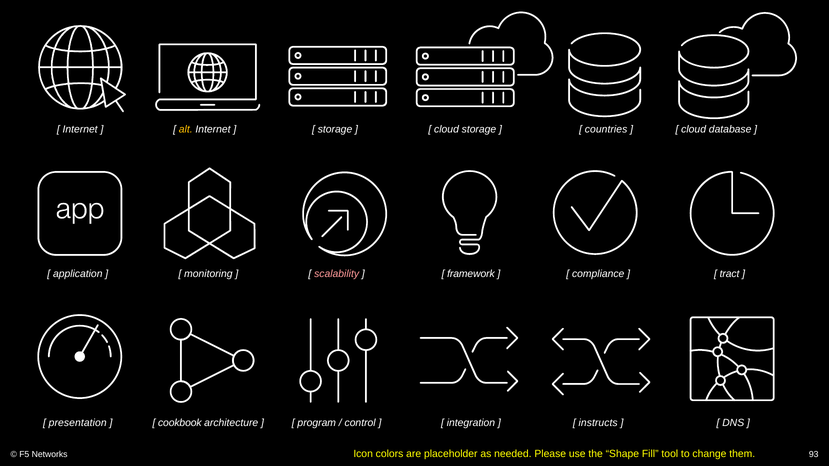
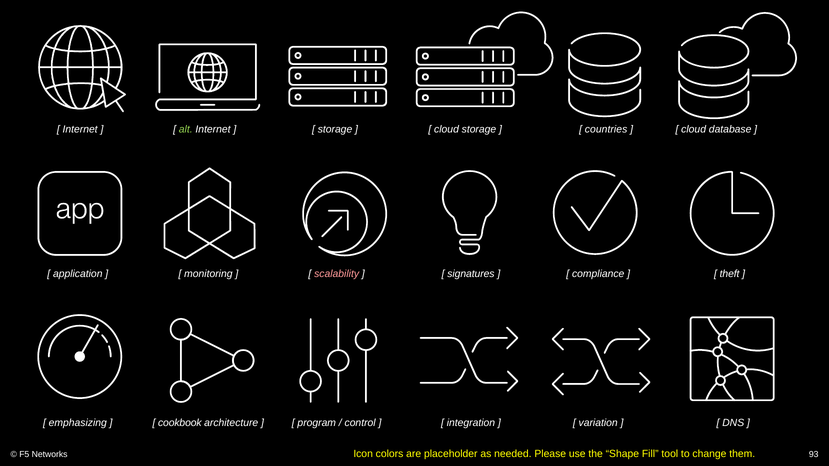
alt colour: yellow -> light green (186, 129)
framework: framework -> signatures (471, 274)
tract: tract -> theft (730, 274)
presentation: presentation -> emphasizing (78, 423)
instructs: instructs -> variation (598, 423)
